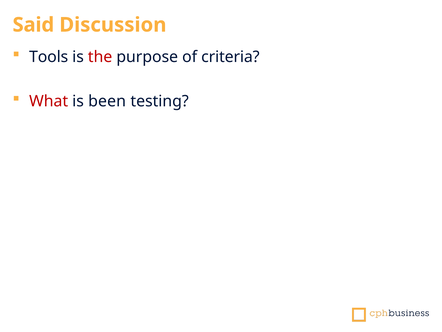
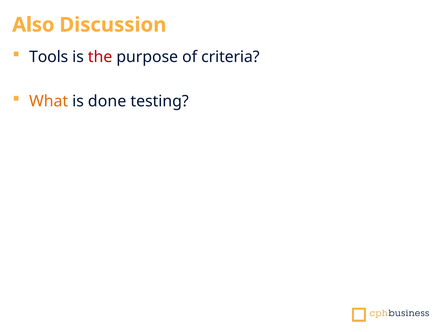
Said: Said -> Also (33, 25)
What colour: red -> orange (49, 101)
been: been -> done (107, 101)
